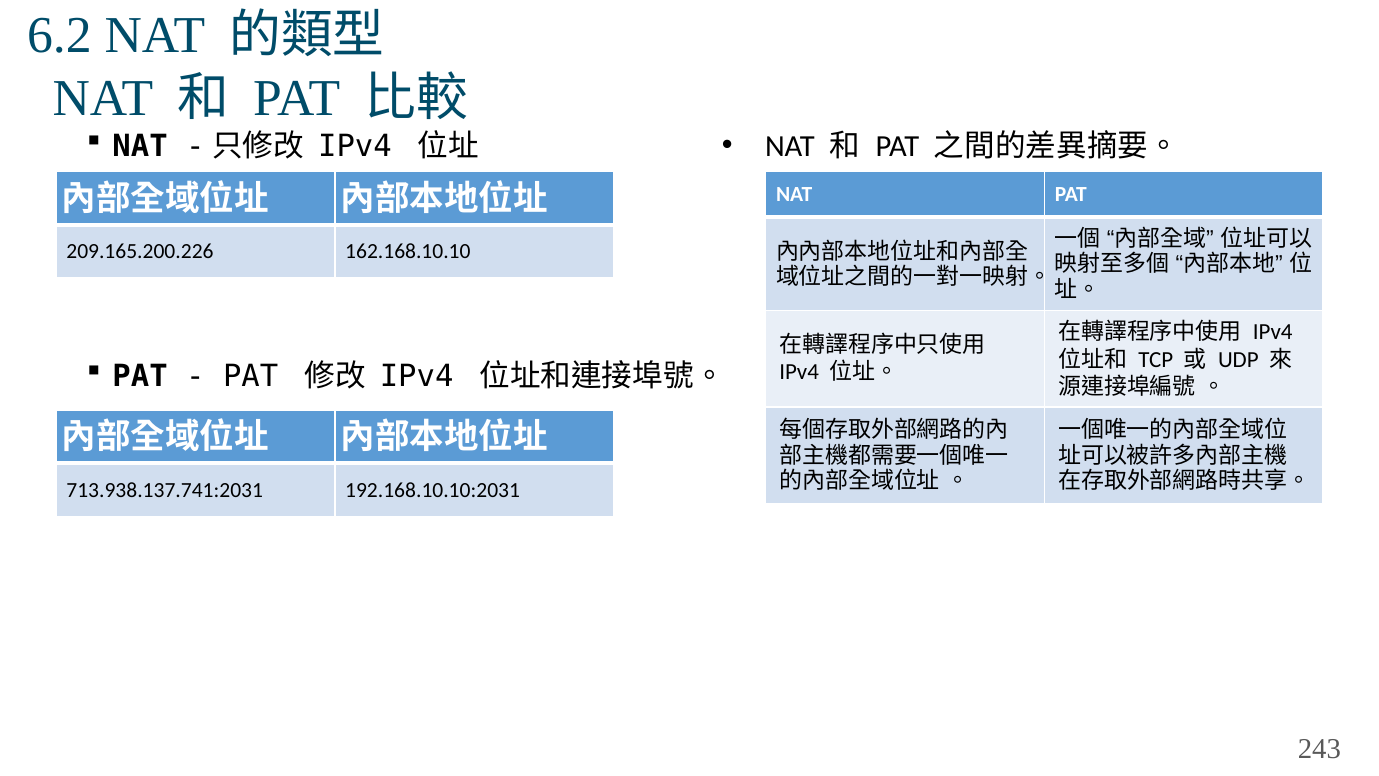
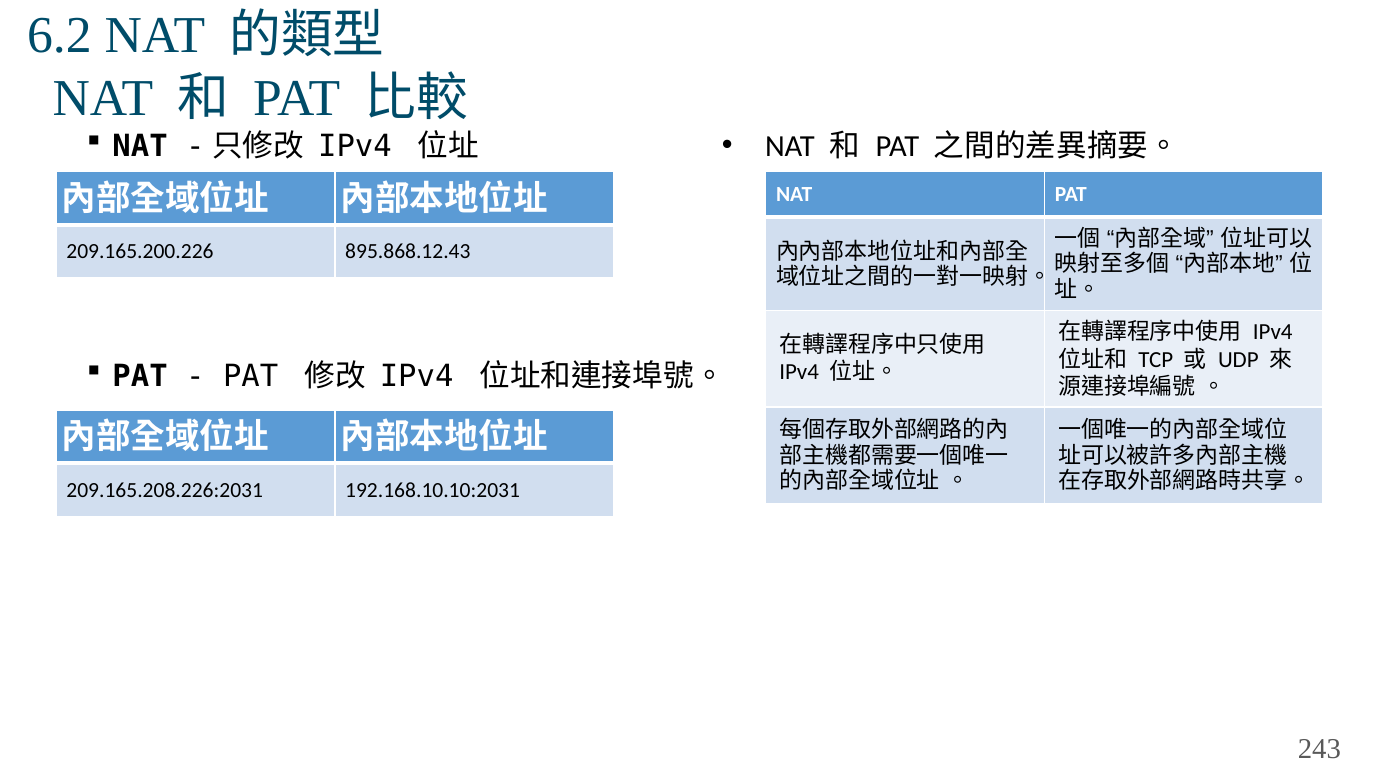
162.168.10.10: 162.168.10.10 -> 895.868.12.43 (408, 251)
713.938.137.741:2031: 713.938.137.741:2031 -> 209.165.208.226:2031 (165, 490)
